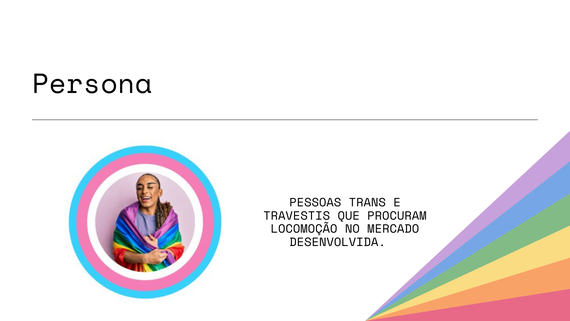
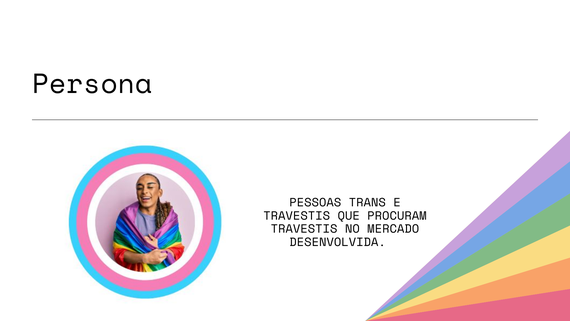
LOCOMOÇÃO: LOCOMOÇÃO -> TRAVESTIS (304, 229)
